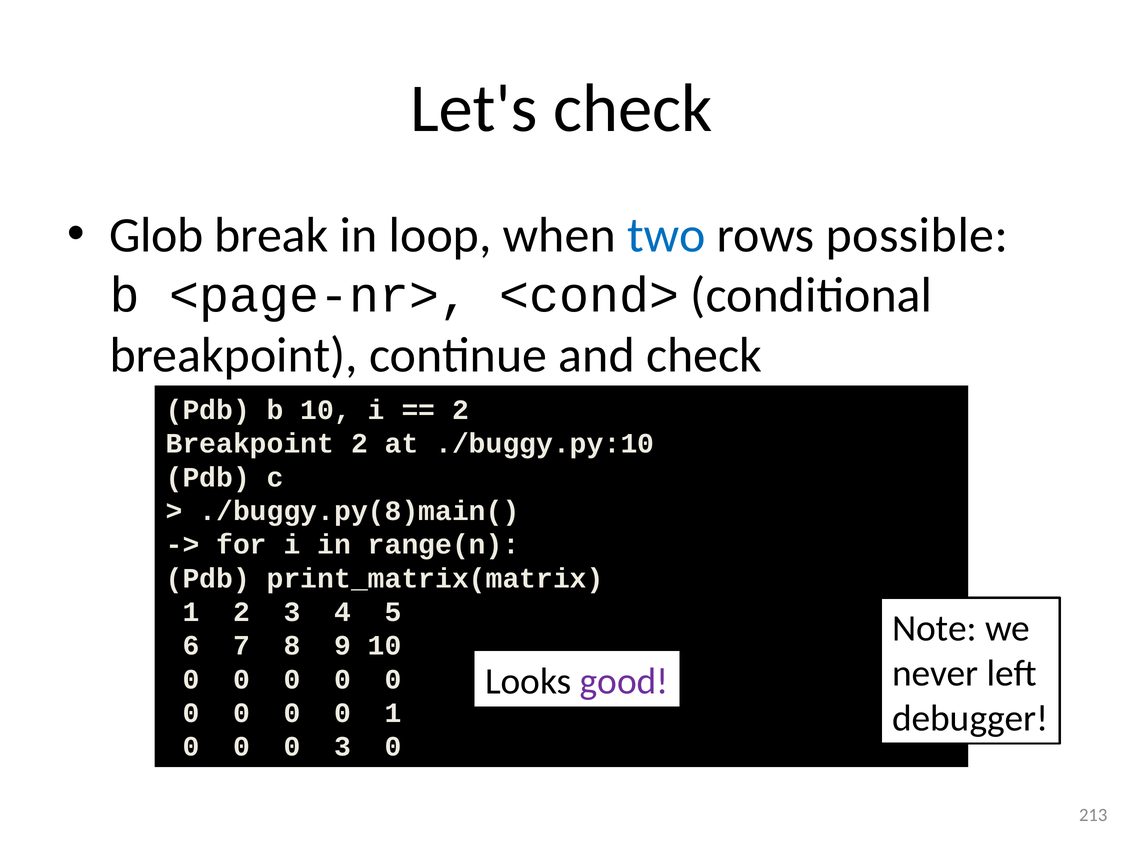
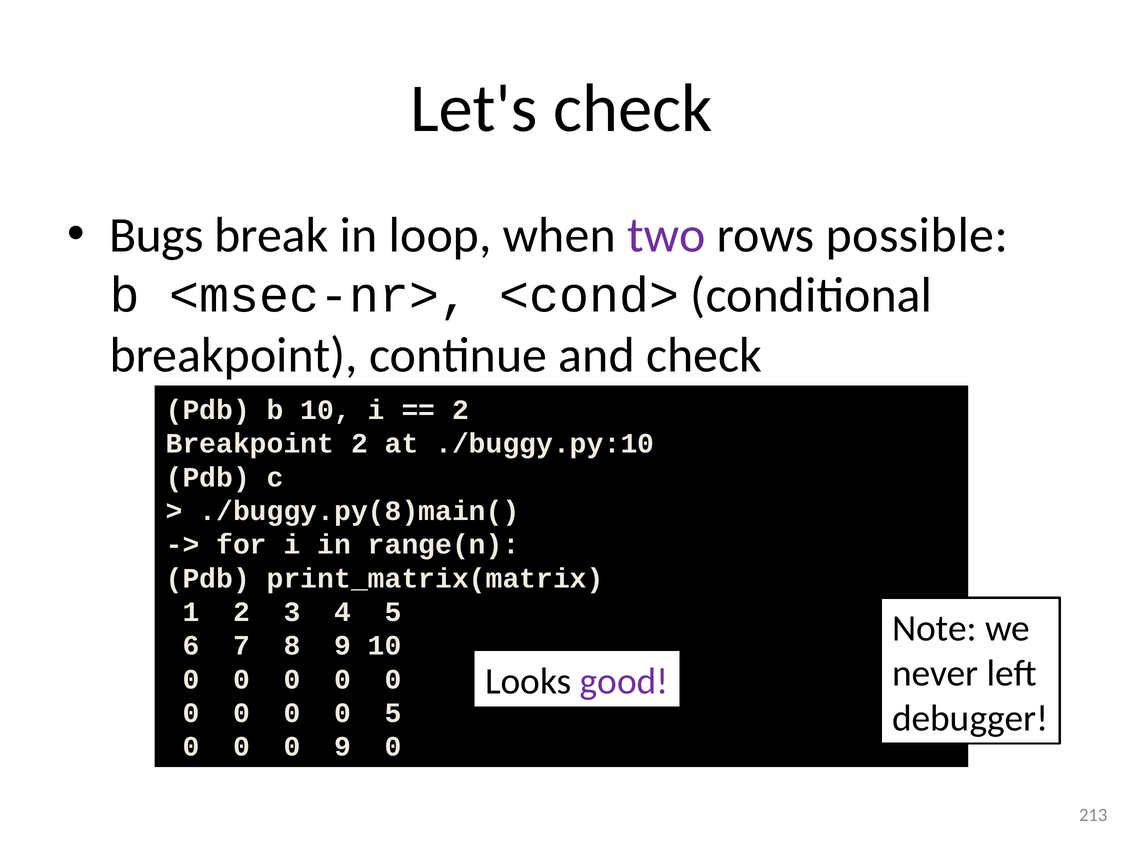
Glob: Glob -> Bugs (156, 236)
two colour: blue -> purple (666, 236)
<page-nr>: <page-nr> -> <msec-nr> (319, 295)
0 1: 1 -> 5 (393, 713)
0 3: 3 -> 9 (343, 747)
